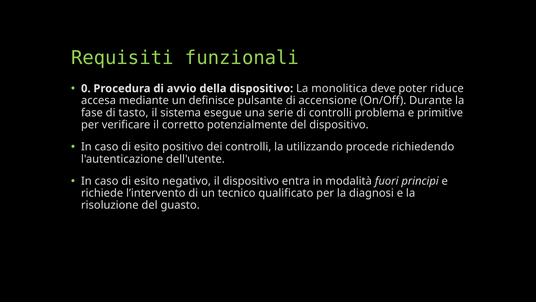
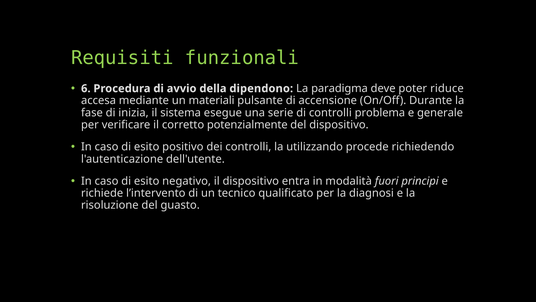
0: 0 -> 6 (86, 88)
della dispositivo: dispositivo -> dipendono (261, 88)
monolitica: monolitica -> paradigma (340, 88)
definisce: definisce -> materiali (212, 100)
tasto: tasto -> inizia (134, 112)
primitive: primitive -> generale (440, 112)
